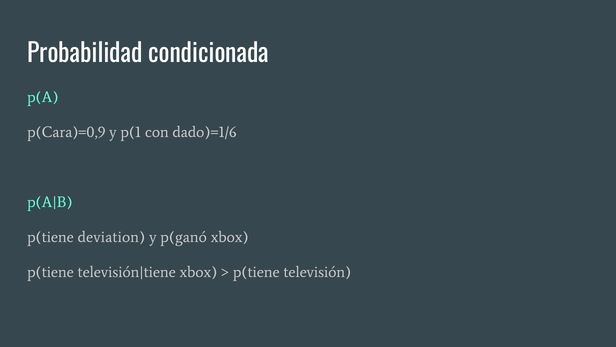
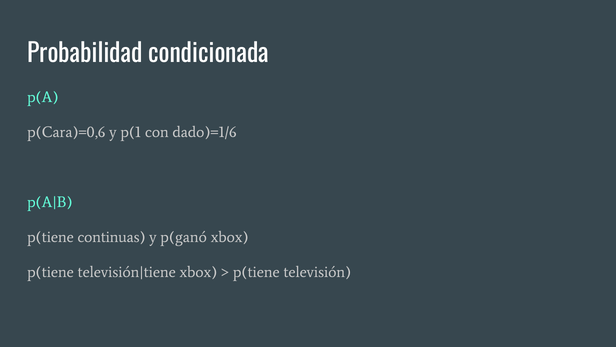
p(Cara)=0,9: p(Cara)=0,9 -> p(Cara)=0,6 (66, 132)
deviation: deviation -> continuas (112, 237)
